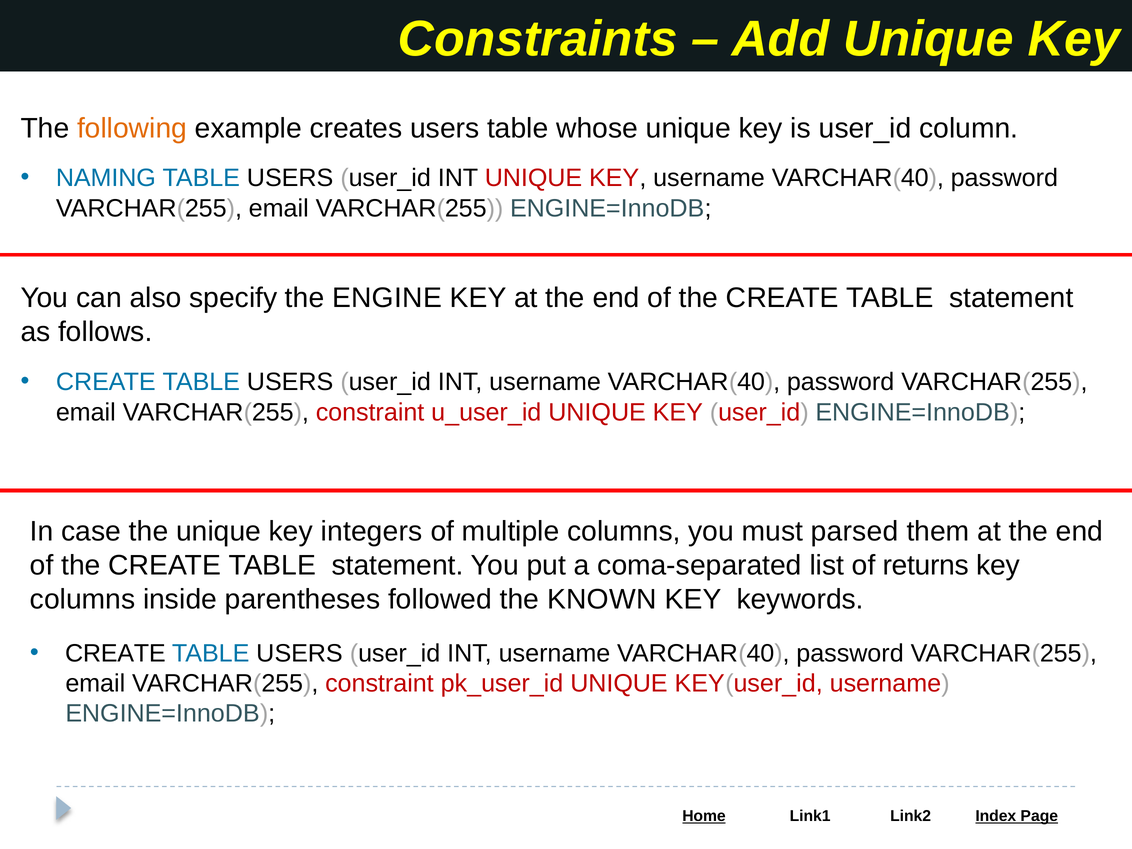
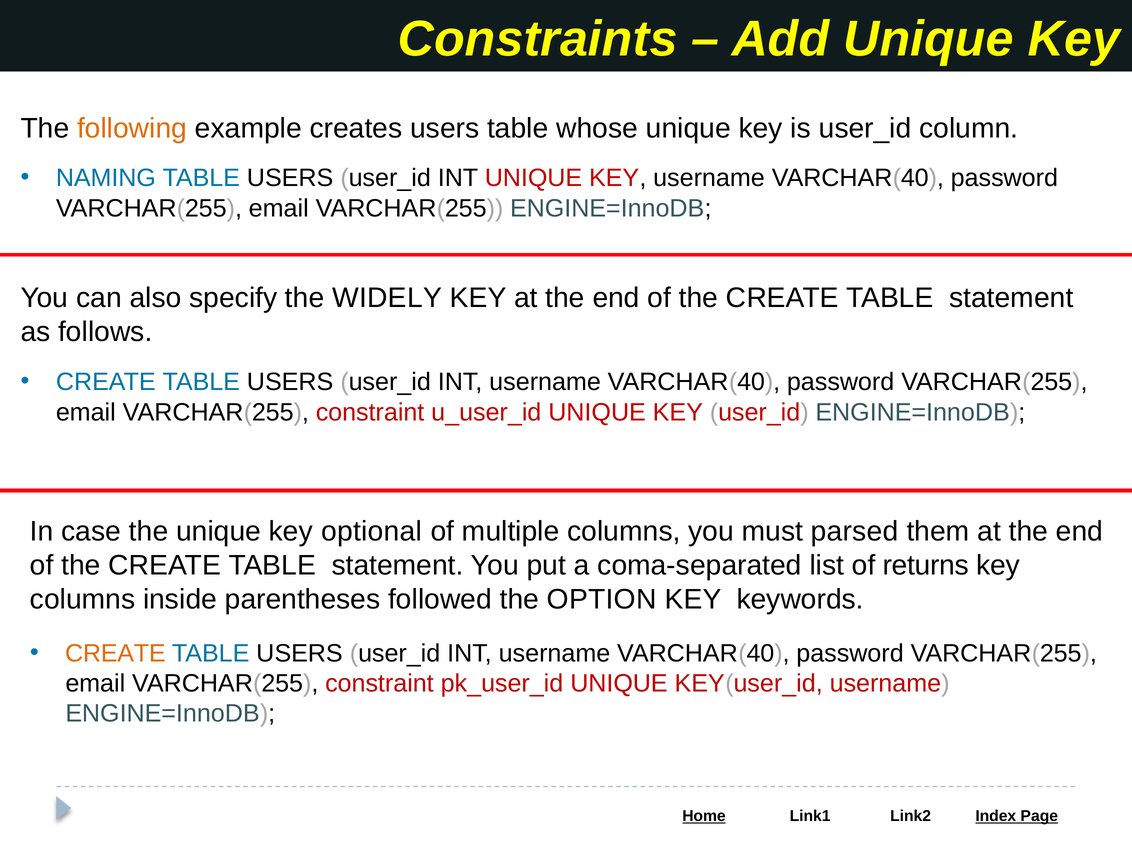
ENGINE: ENGINE -> WIDELY (387, 298)
integers: integers -> optional (372, 532)
KNOWN: KNOWN -> OPTION (602, 599)
CREATE colour: black -> orange (115, 653)
